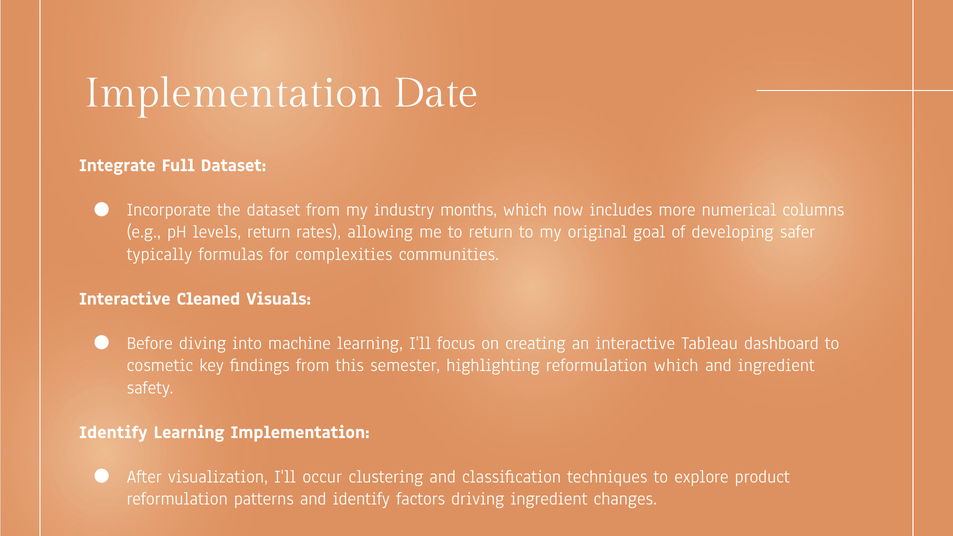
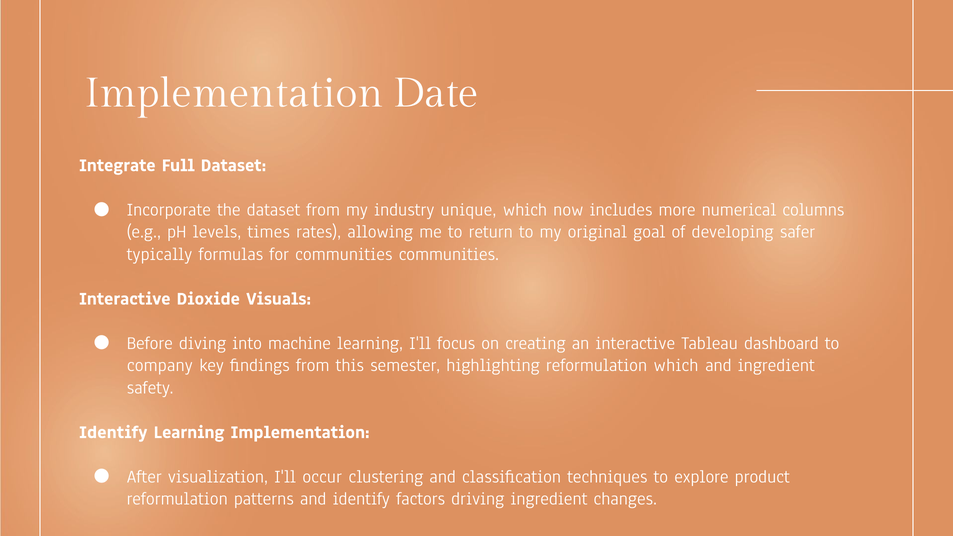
months: months -> unique (469, 210)
levels return: return -> times (269, 232)
for complexities: complexities -> communities (344, 254)
Cleaned: Cleaned -> Dioxide (208, 299)
cosmetic: cosmetic -> company (160, 365)
